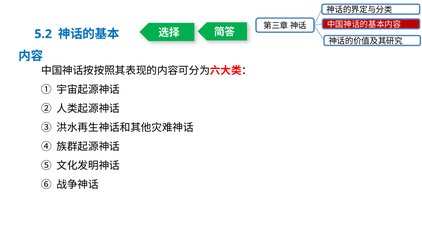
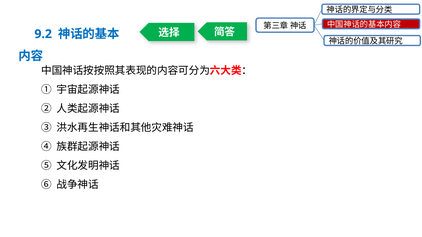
5.2: 5.2 -> 9.2 (43, 34)
